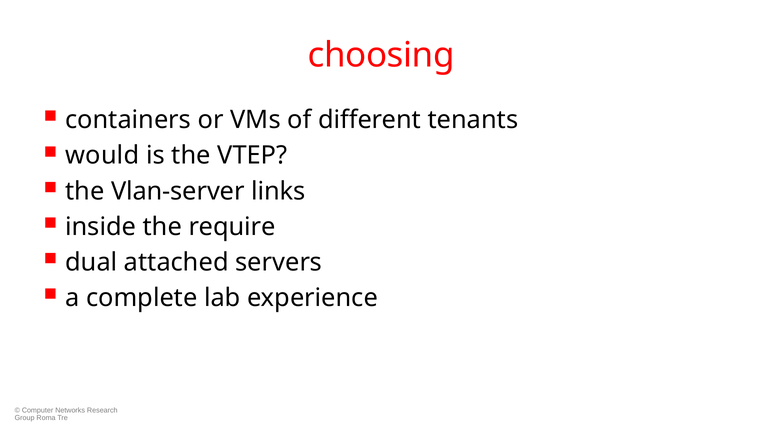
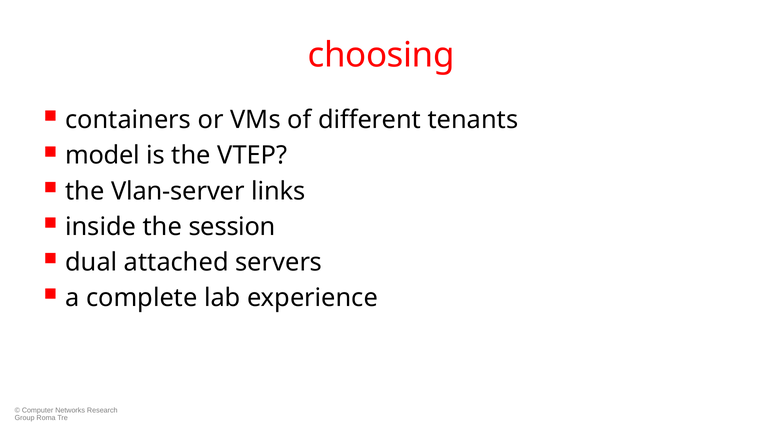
would: would -> model (103, 155)
require: require -> session (232, 227)
